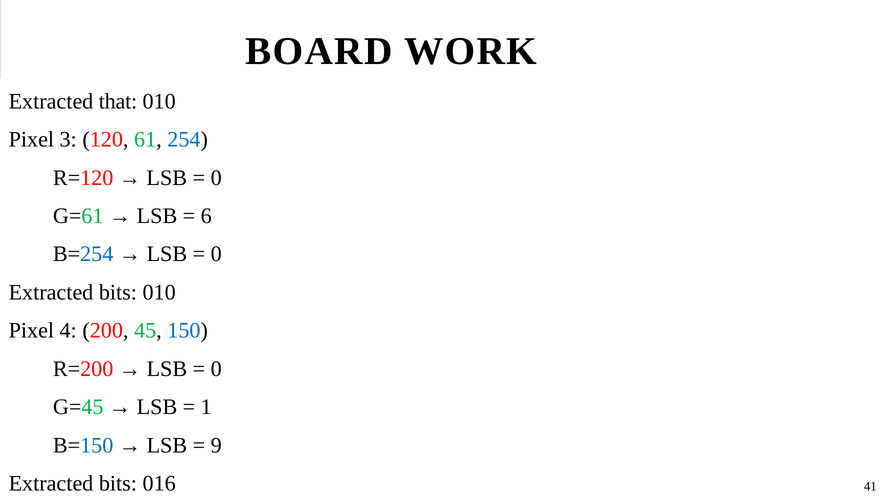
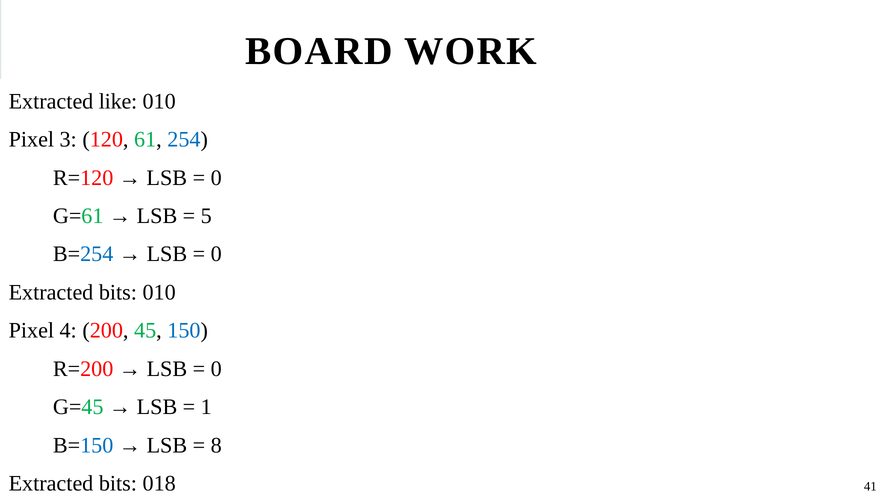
that: that -> like (118, 101)
6: 6 -> 5 (206, 216)
9: 9 -> 8 (216, 446)
016: 016 -> 018 (159, 484)
